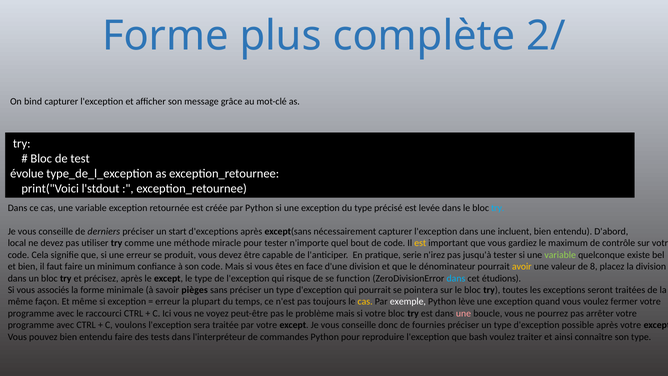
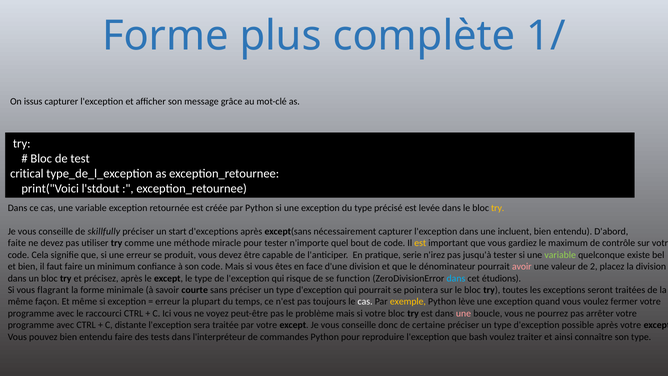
2/: 2/ -> 1/ (546, 36)
bind: bind -> issus (33, 101)
évolue: évolue -> critical (27, 173)
try colour: light blue -> yellow (498, 208)
derniers: derniers -> skillfully (104, 231)
local: local -> faite (17, 243)
avoir colour: yellow -> pink (522, 266)
8: 8 -> 2 (594, 266)
associés: associés -> flagrant (53, 290)
pièges: pièges -> courte (195, 290)
cas colour: yellow -> white (365, 302)
exemple colour: white -> yellow (408, 302)
voulons: voulons -> distante (131, 325)
fournies: fournies -> certaine (429, 325)
